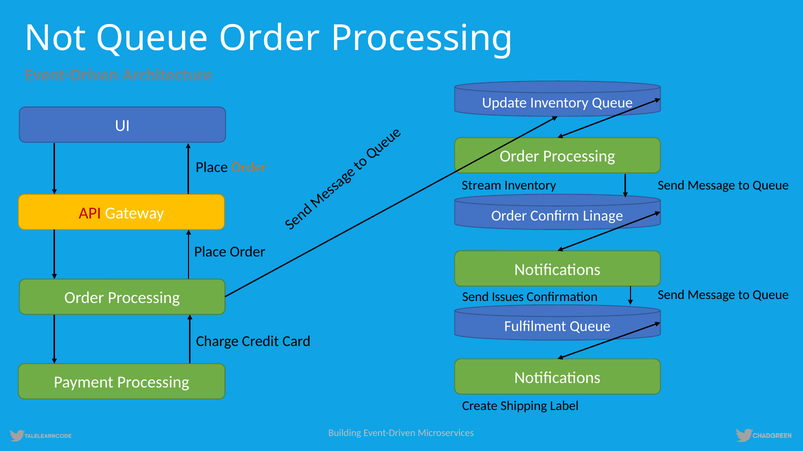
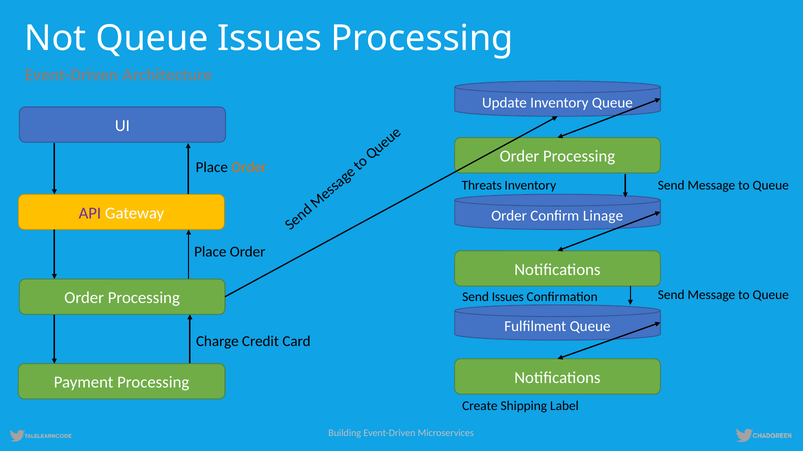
Not Queue Order: Order -> Issues (270, 38)
Stream: Stream -> Threats (482, 186)
API colour: red -> purple (90, 213)
